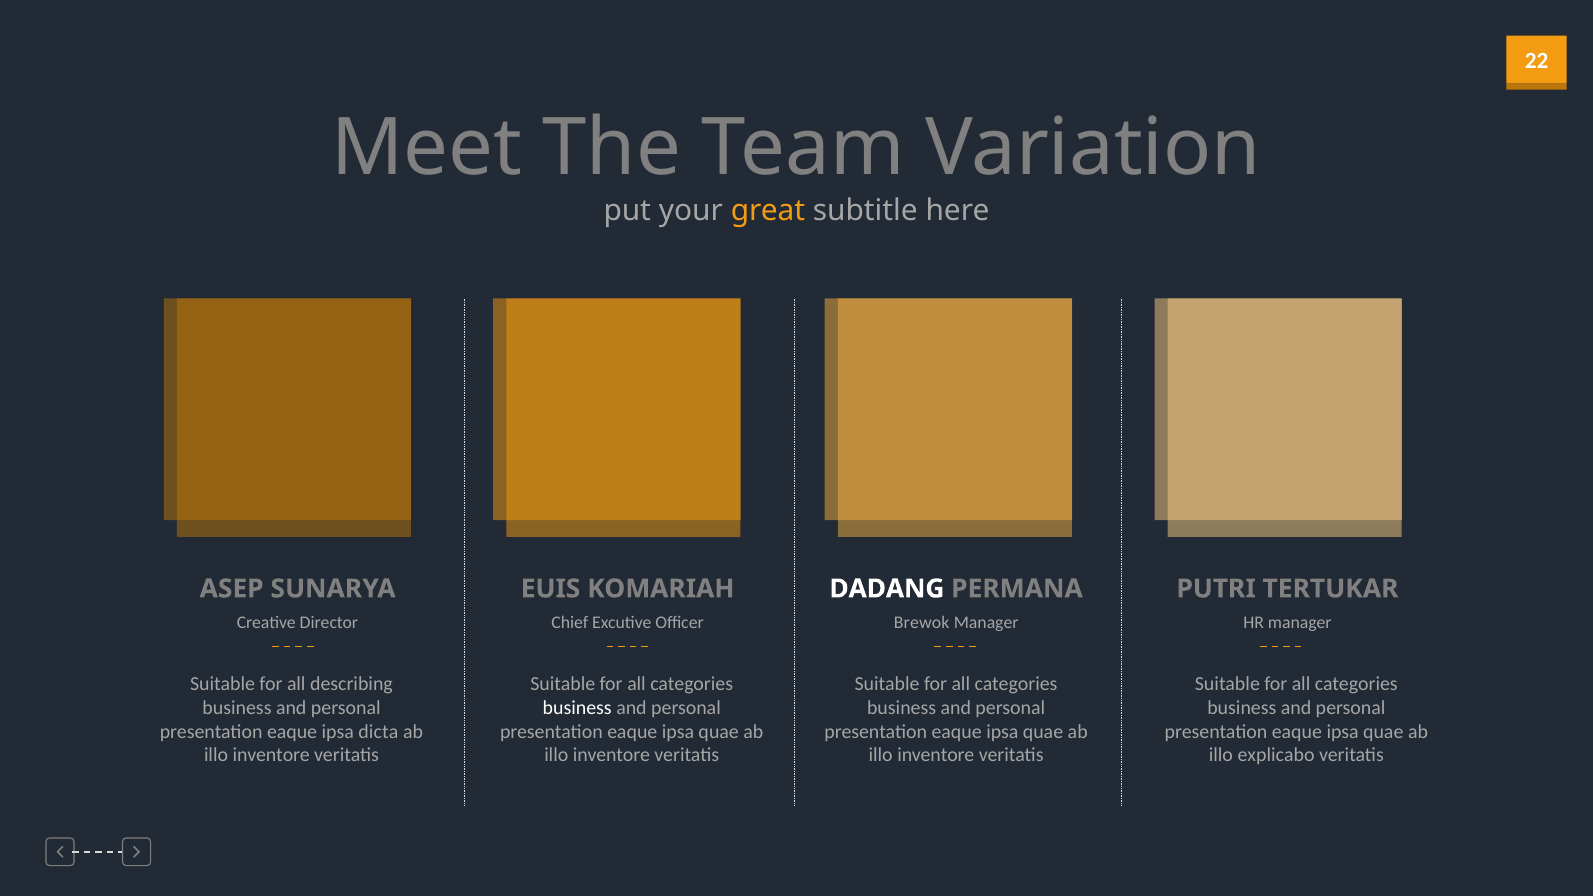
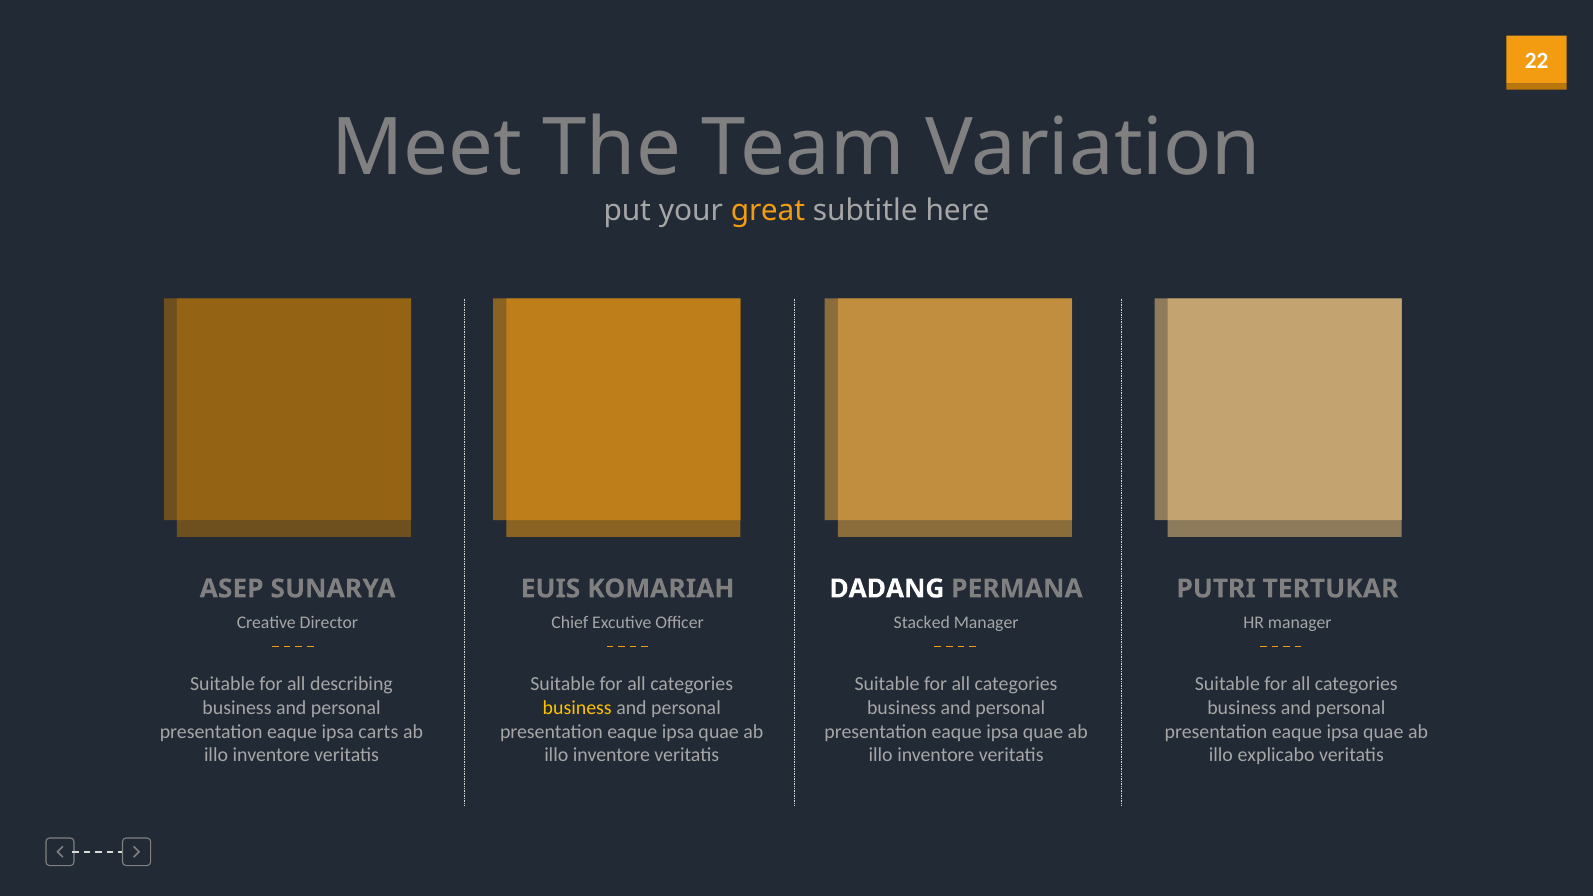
Brewok: Brewok -> Stacked (922, 622)
business colour: white -> yellow (577, 708)
dicta: dicta -> carts (378, 732)
